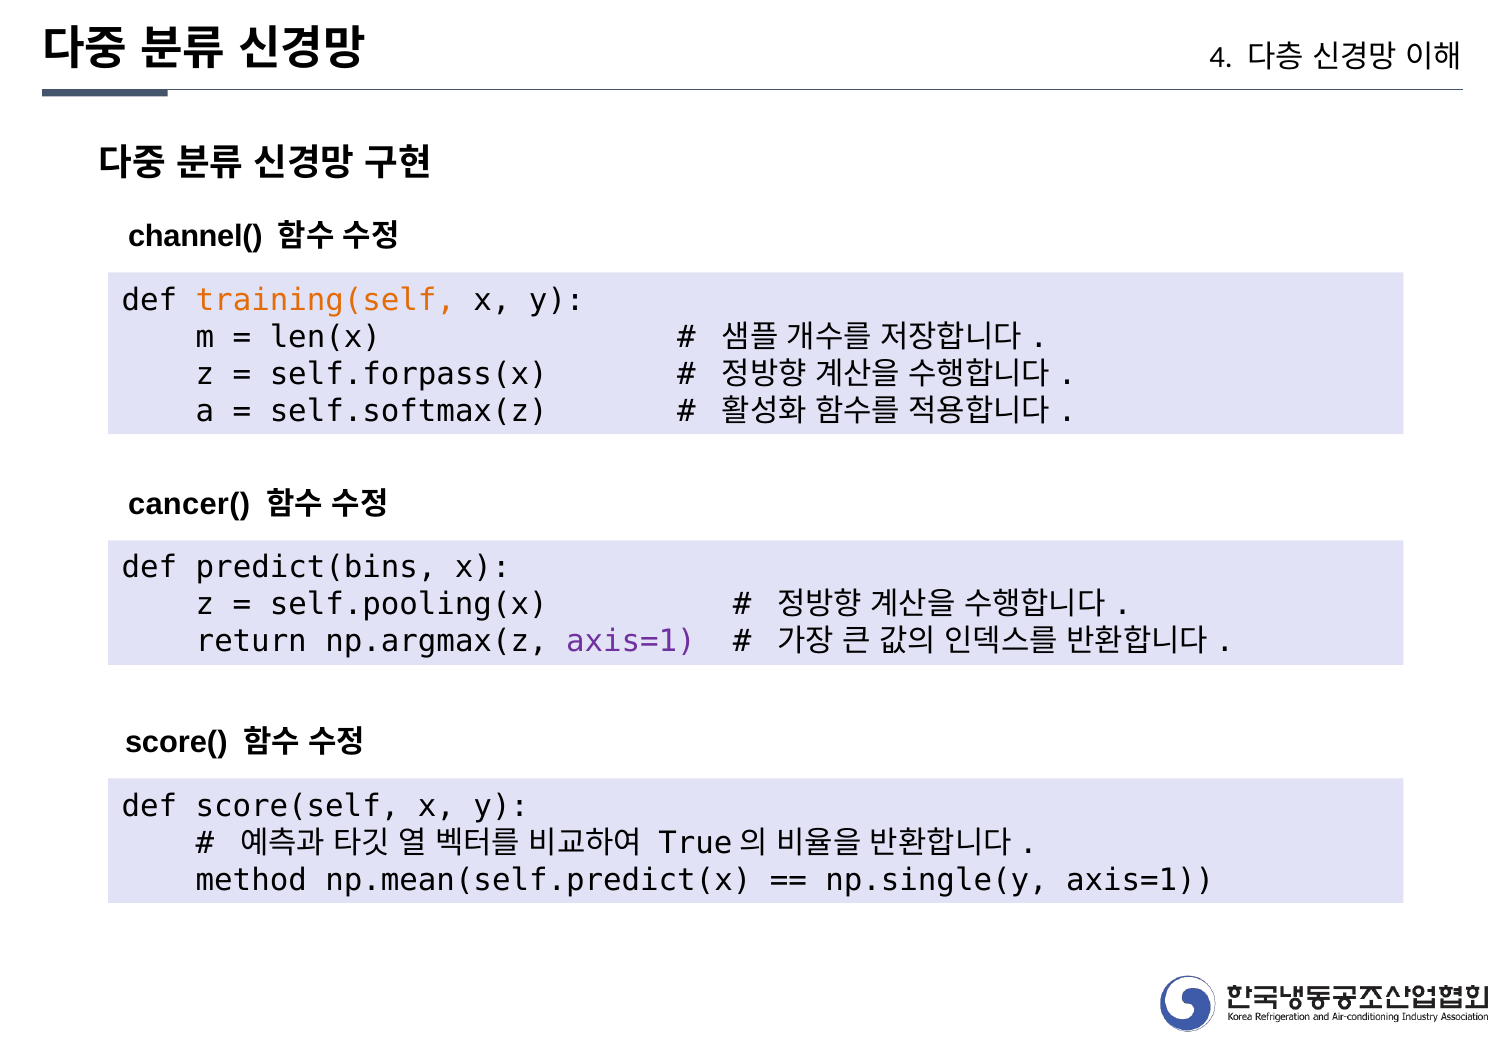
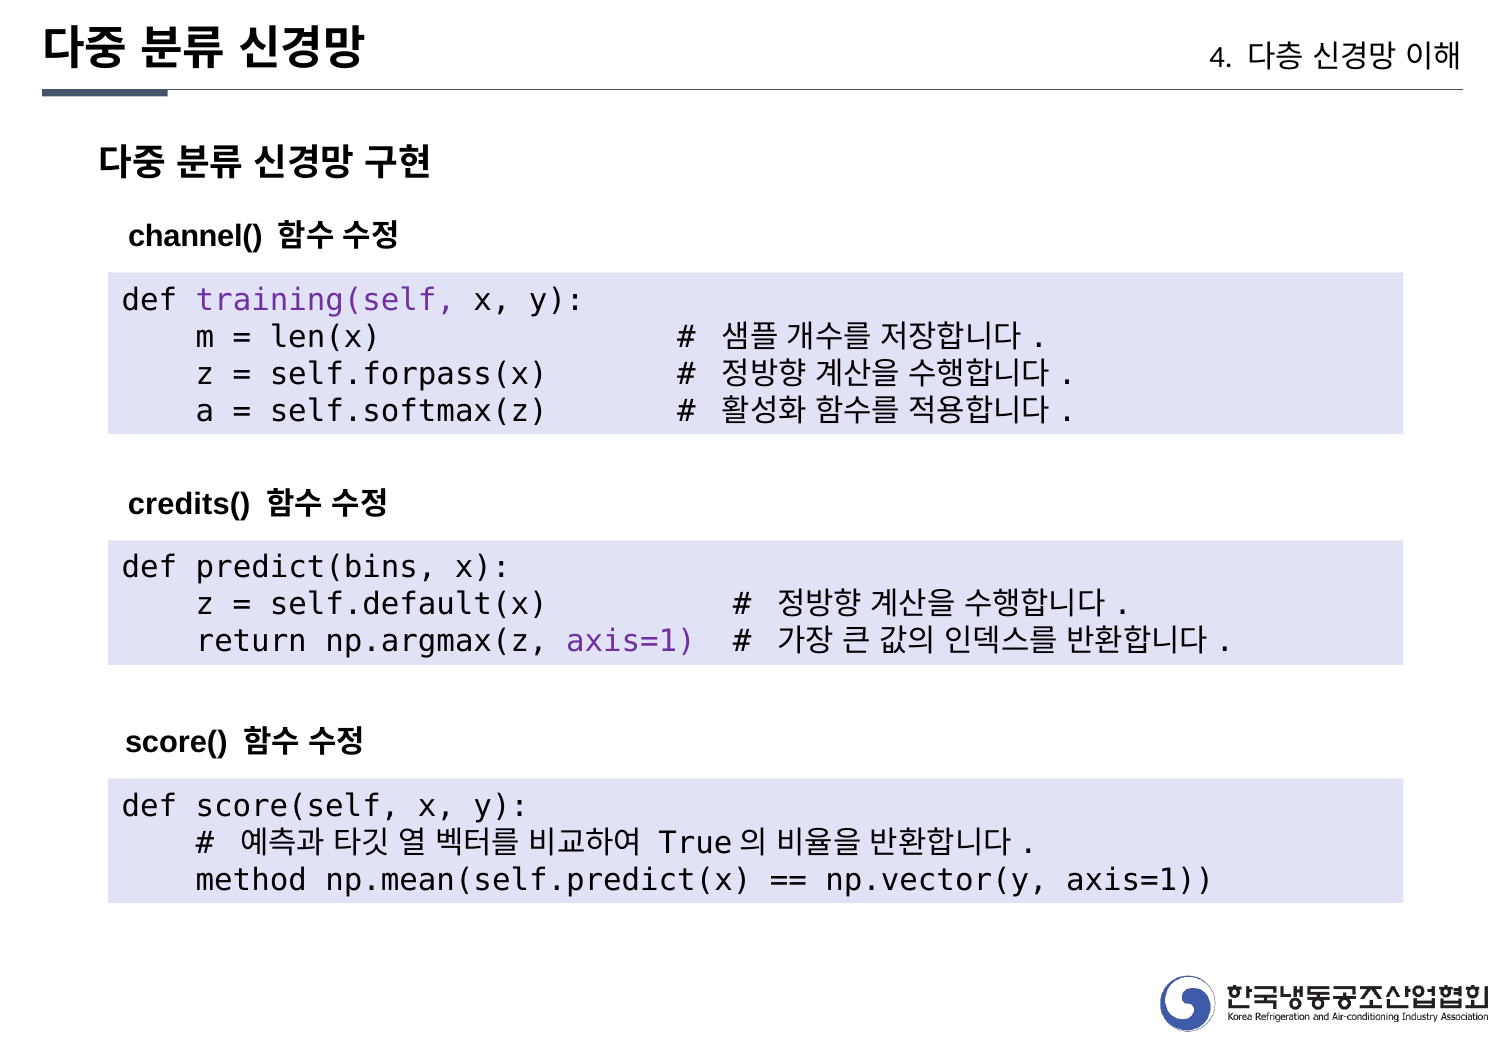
training(self colour: orange -> purple (325, 300)
cancer(: cancer( -> credits( (189, 504)
self.pooling(x: self.pooling(x -> self.default(x (409, 605)
np.single(y: np.single(y -> np.vector(y (937, 880)
